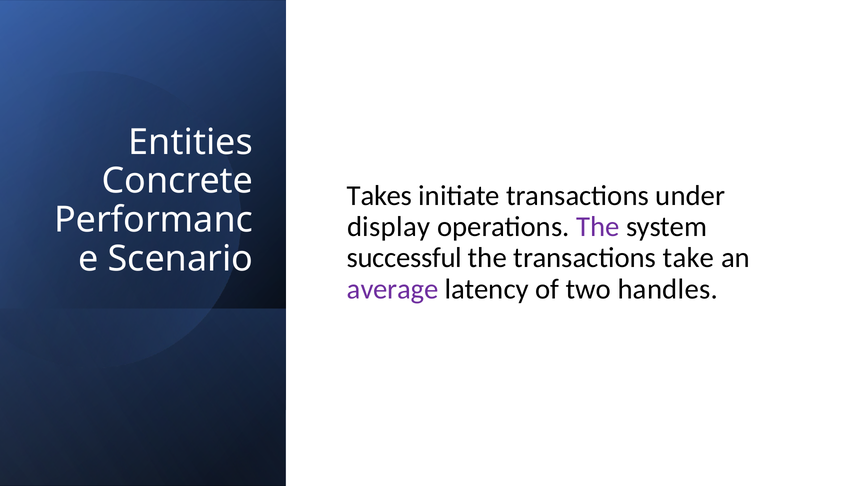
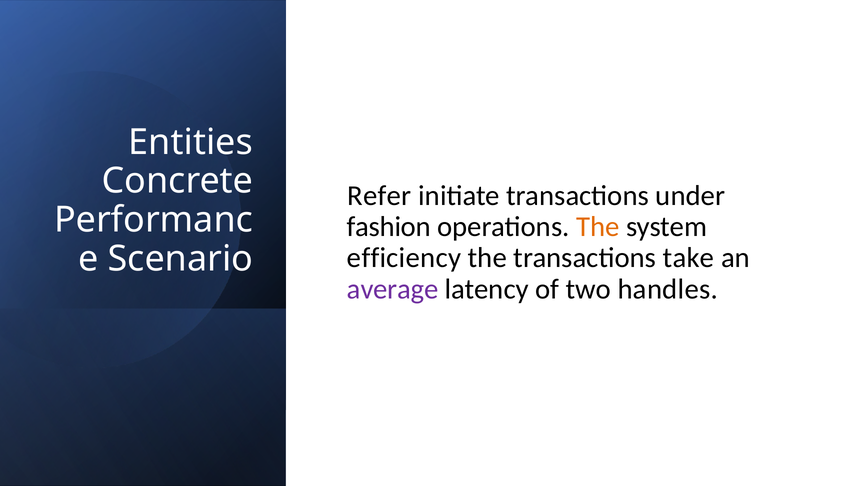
Takes: Takes -> Refer (379, 195)
display: display -> fashion (389, 227)
The colour: purple -> orange (598, 227)
successful: successful -> efficiency (404, 258)
